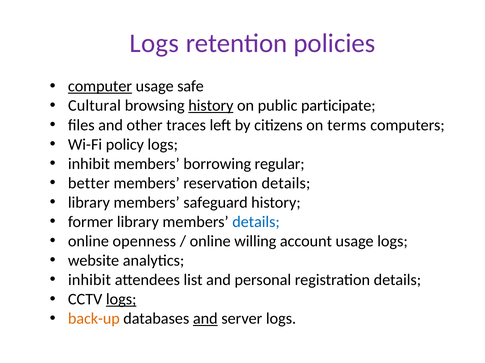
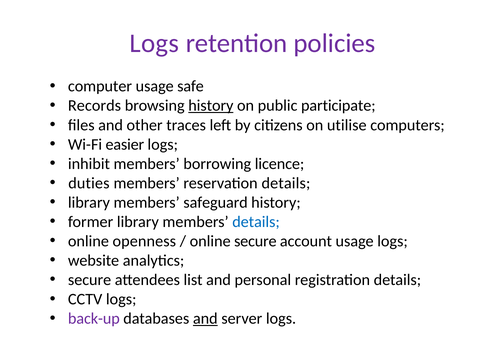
computer underline: present -> none (100, 86)
Cultural: Cultural -> Records (95, 106)
terms: terms -> utilise (347, 125)
policy: policy -> easier (125, 145)
regular: regular -> licence (280, 164)
better: better -> duties (89, 183)
online willing: willing -> secure (255, 242)
inhibit: inhibit -> secure (90, 280)
logs underline: present -> none (121, 300)
back-up colour: orange -> purple (94, 319)
